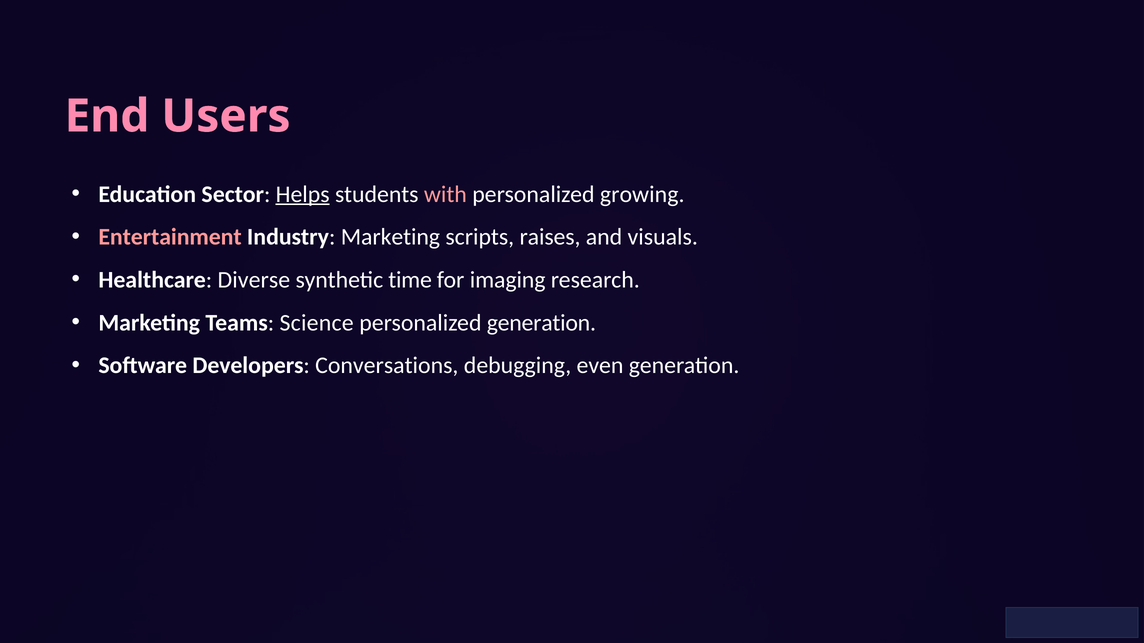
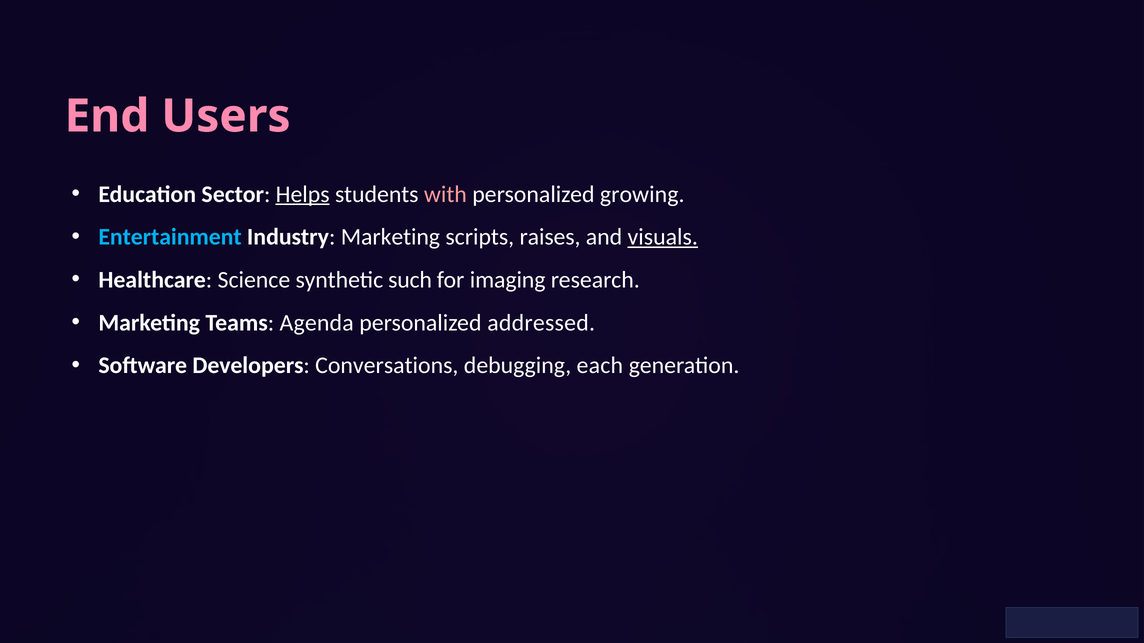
Entertainment colour: pink -> light blue (170, 237)
visuals underline: none -> present (663, 237)
Diverse: Diverse -> Science (254, 280)
time: time -> such (410, 280)
Science: Science -> Agenda (317, 323)
personalized generation: generation -> addressed (541, 323)
even: even -> each (600, 366)
